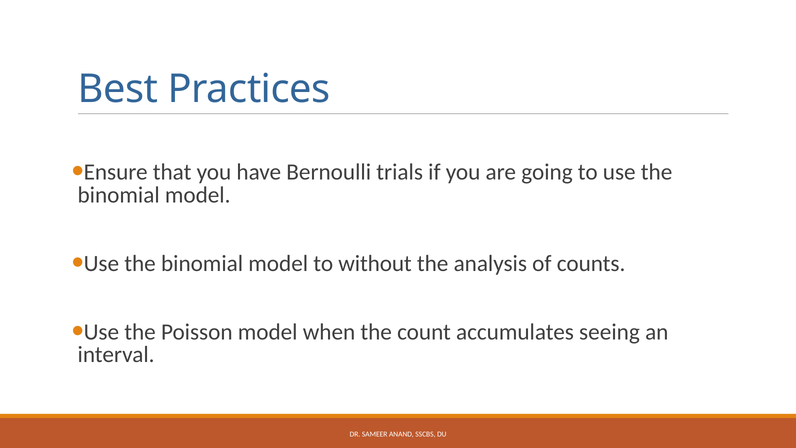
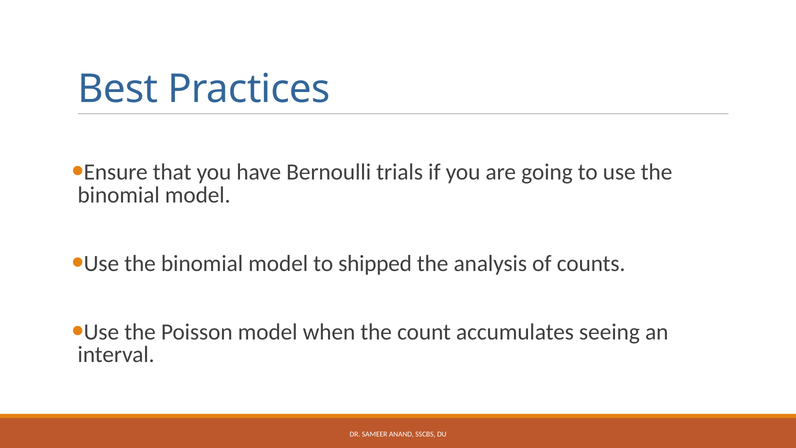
without: without -> shipped (375, 263)
